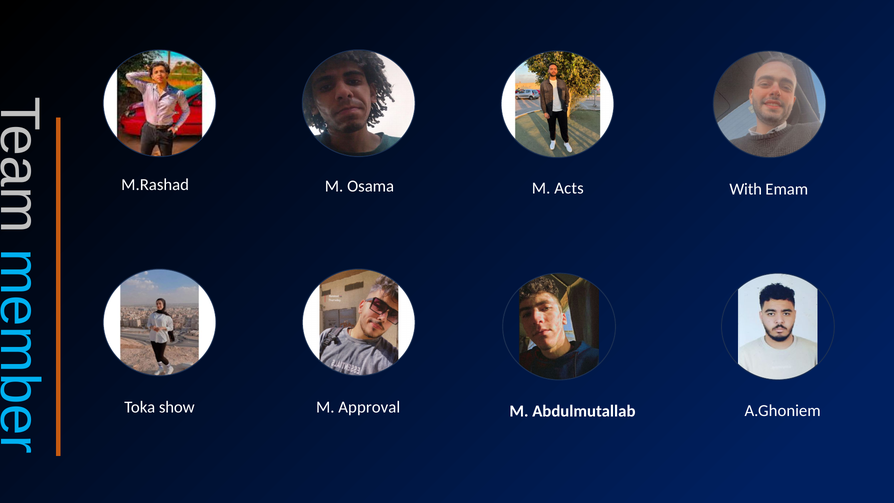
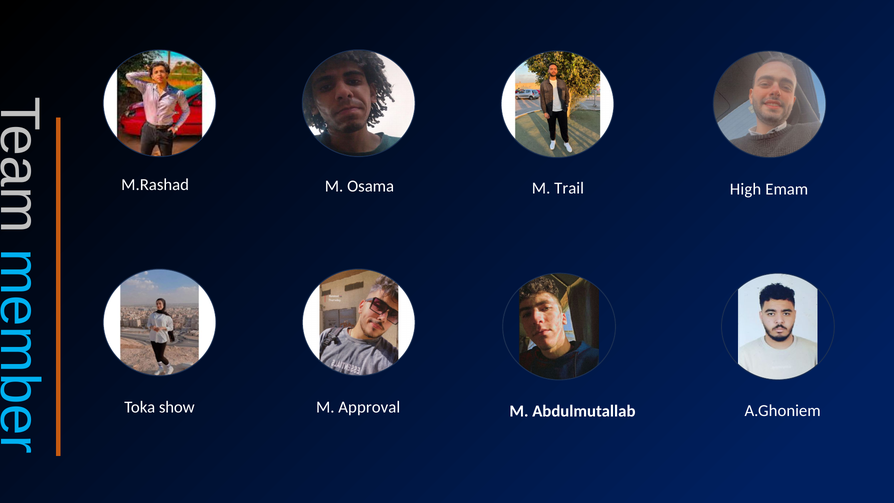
With: With -> High (746, 189)
Acts: Acts -> Trail (569, 188)
